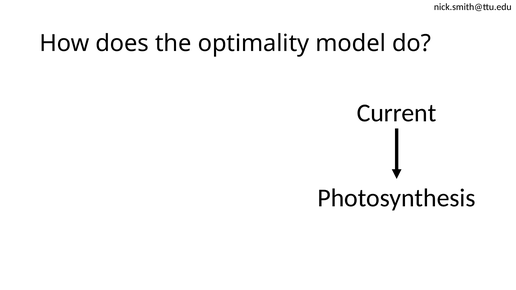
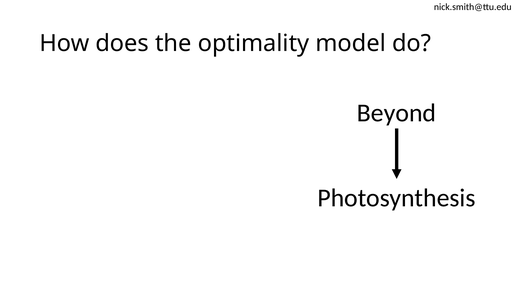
Current: Current -> Beyond (397, 113)
